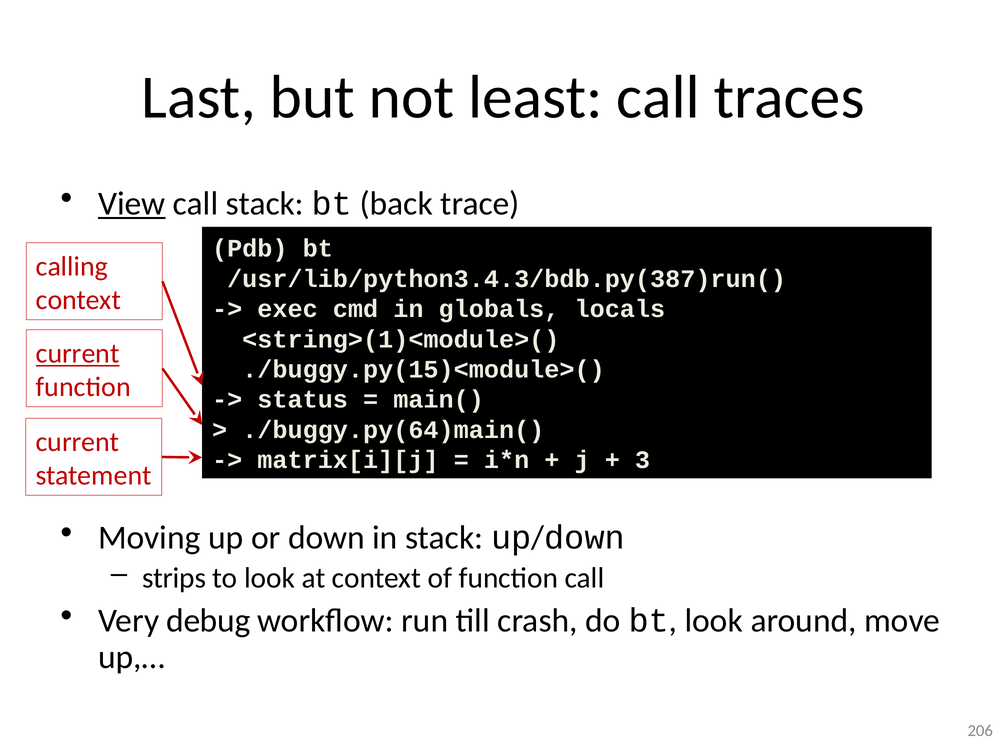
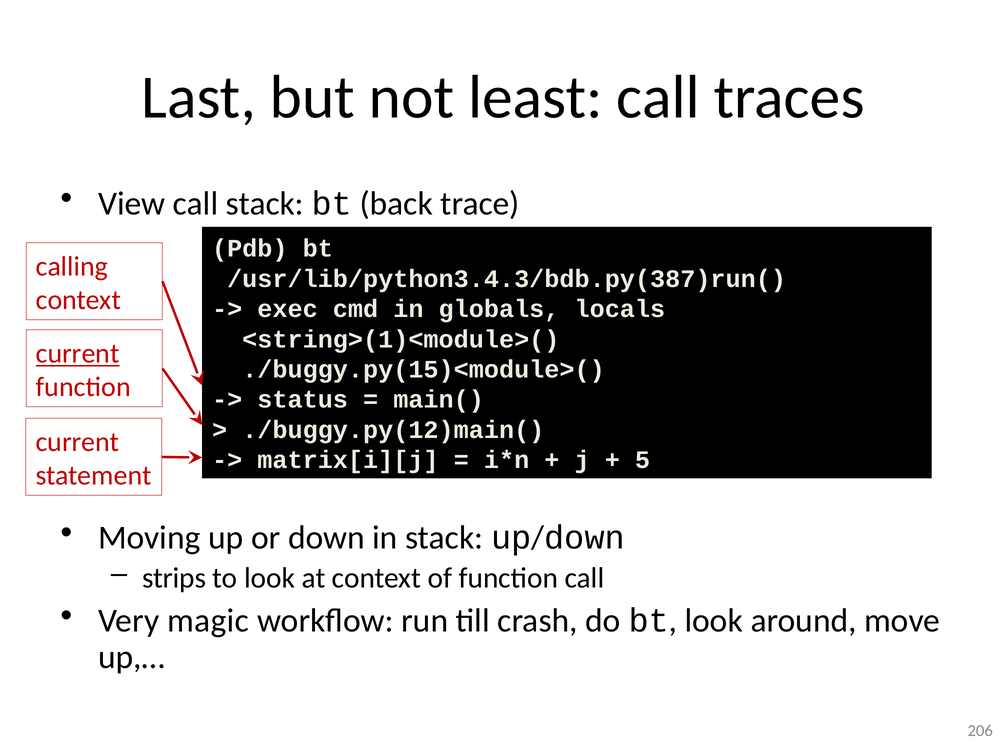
View underline: present -> none (132, 204)
./buggy.py(64)main(: ./buggy.py(64)main( -> ./buggy.py(12)main( (393, 430)
3: 3 -> 5 (643, 460)
debug: debug -> magic (208, 621)
